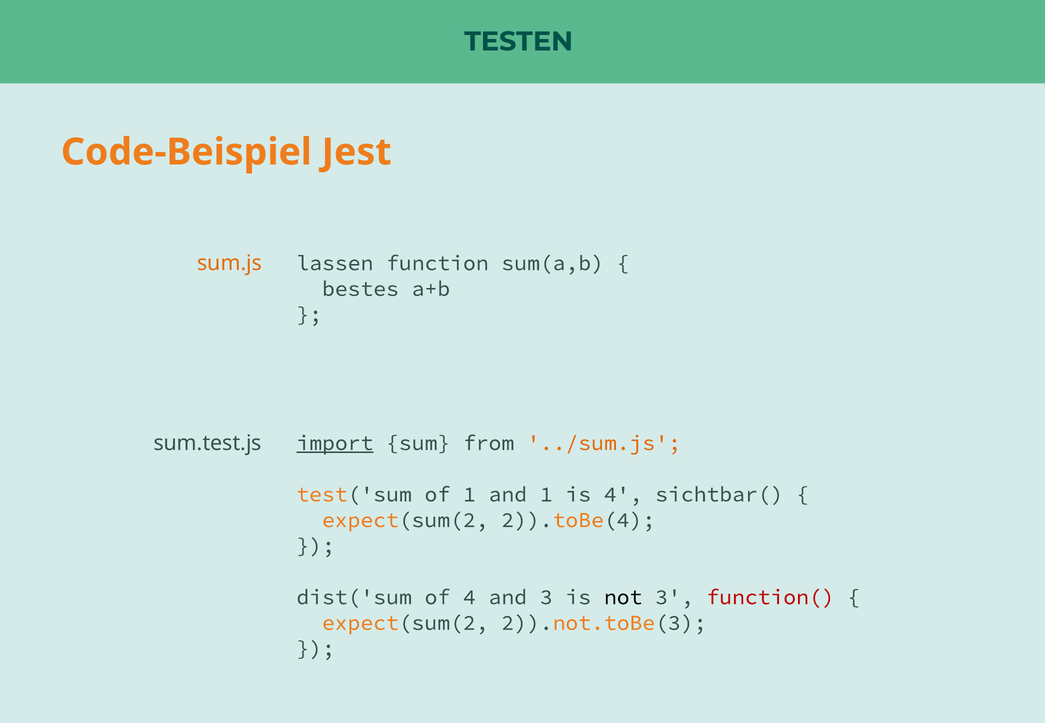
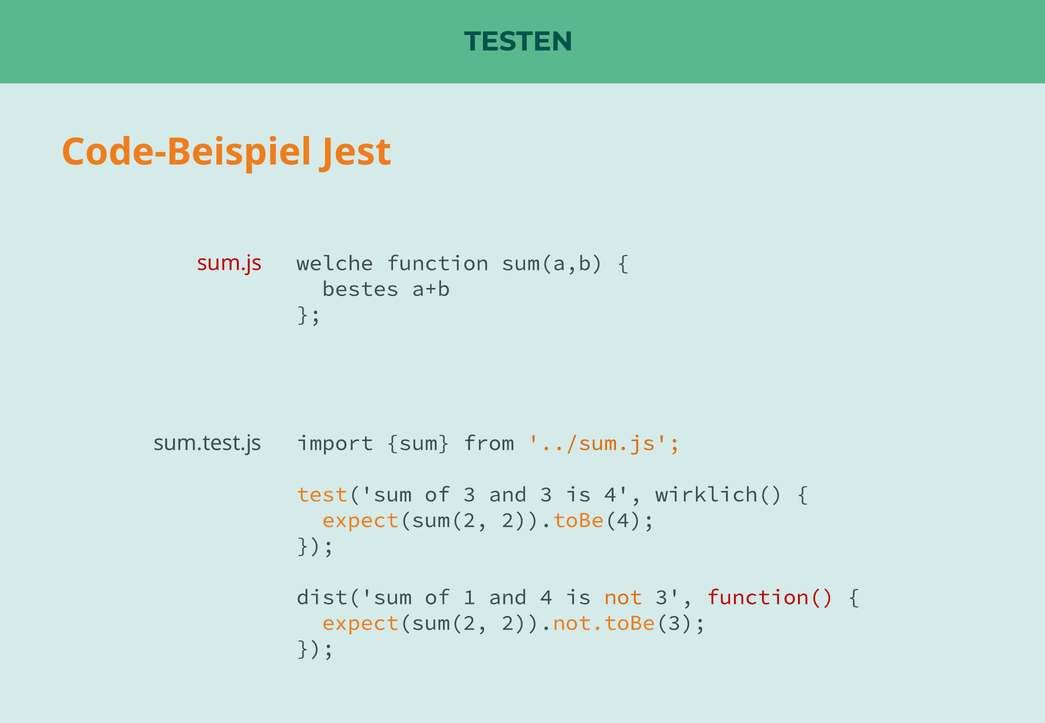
sum.js colour: orange -> red (230, 264)
lassen: lassen -> welche (335, 263)
import underline: present -> none (335, 443)
of 1: 1 -> 3 (469, 495)
and 1: 1 -> 3 (546, 495)
sichtbar(: sichtbar( -> wirklich( (719, 495)
of 4: 4 -> 1 (469, 597)
and 3: 3 -> 4 (546, 597)
not colour: black -> orange (623, 597)
